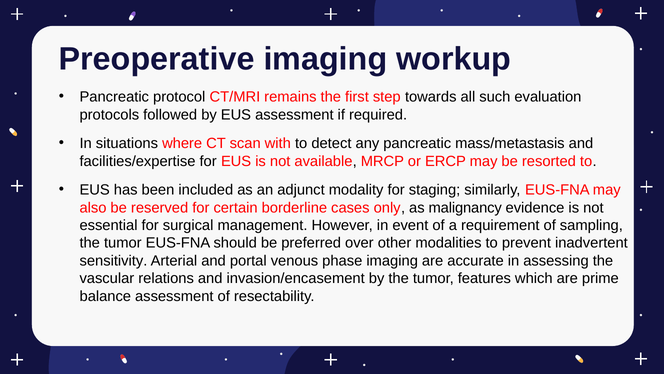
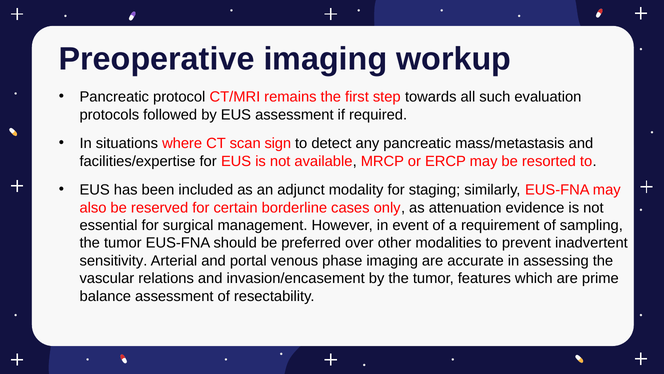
with: with -> sign (278, 143)
malignancy: malignancy -> attenuation (465, 207)
